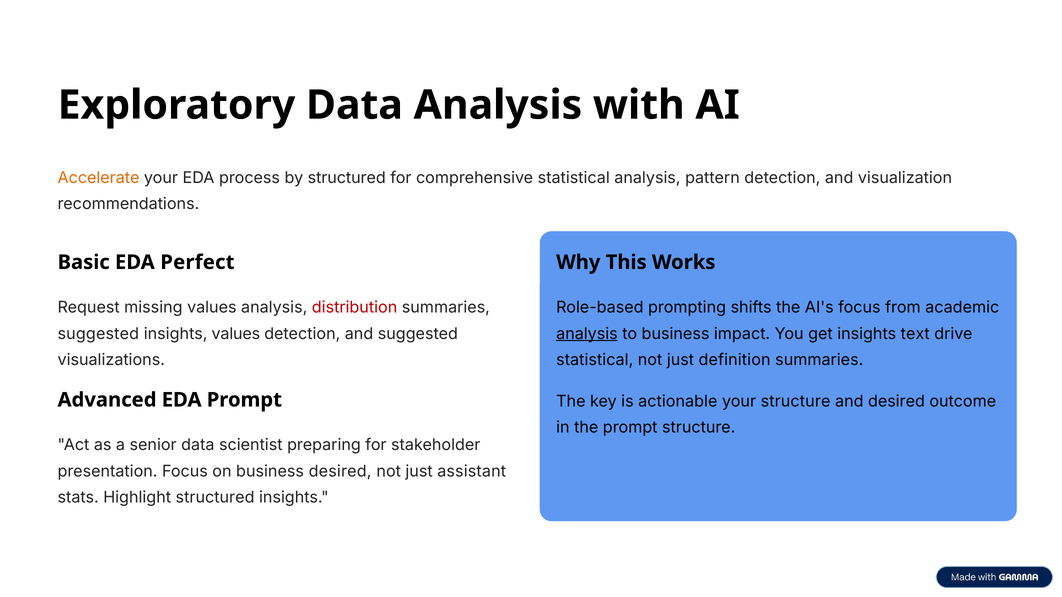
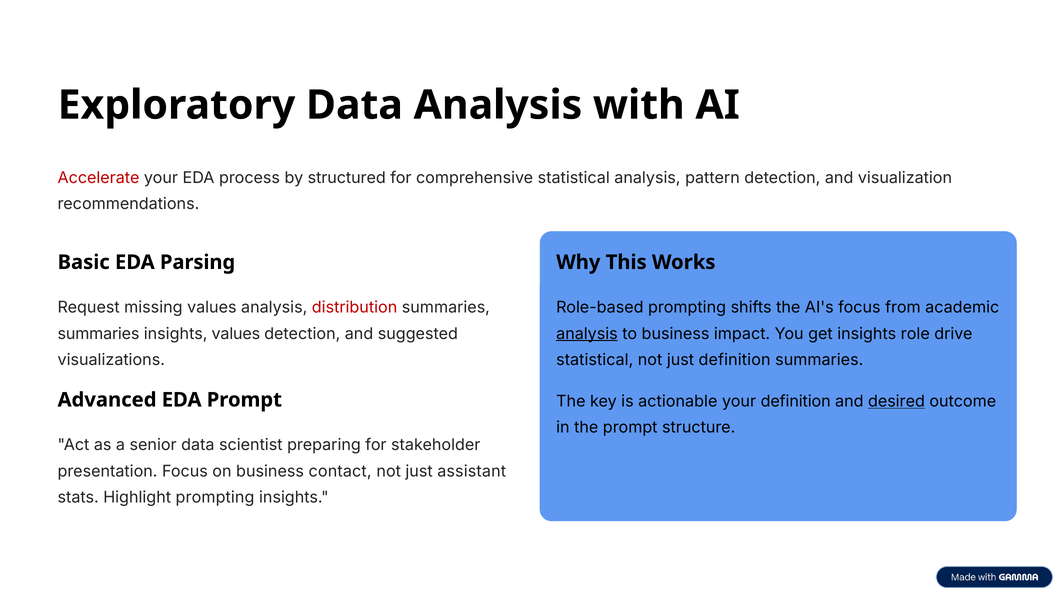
Accelerate colour: orange -> red (99, 178)
Perfect: Perfect -> Parsing (198, 262)
suggested: suggested -> summaries (98, 334)
text: text -> role (915, 334)
your structure: structure -> definition (796, 402)
desired underline: none -> present (896, 402)
business desired: desired -> contact (340, 472)
Highlight structured: structured -> prompting (215, 498)
